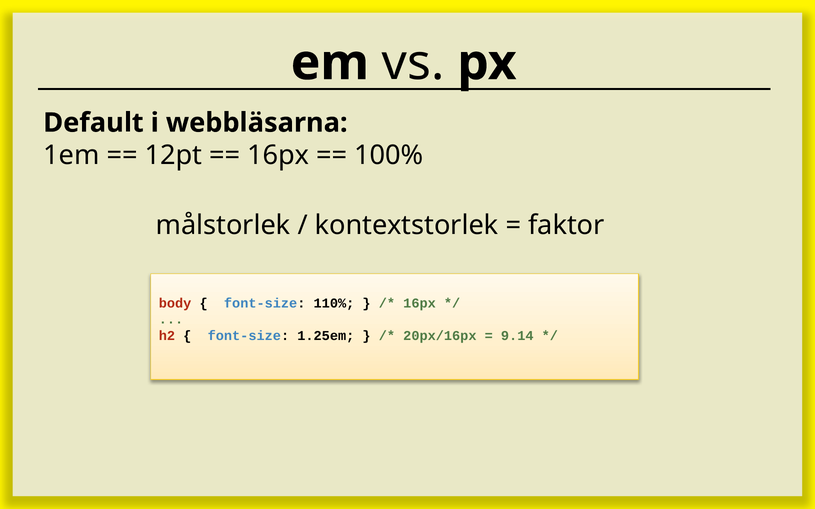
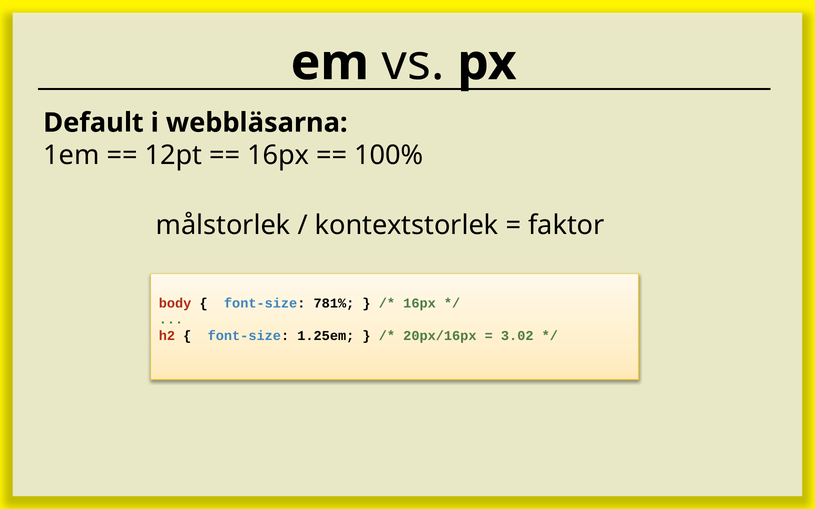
110%: 110% -> 781% (334, 303)
9.14: 9.14 -> 3.02 (517, 336)
